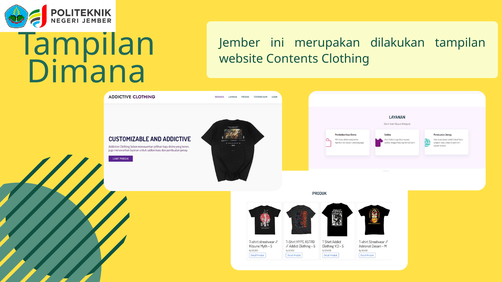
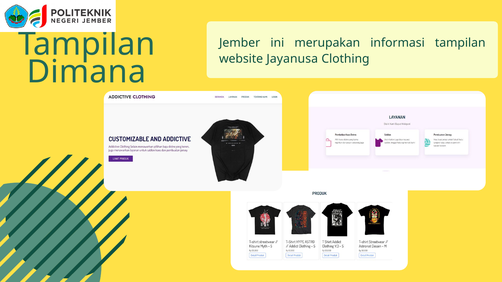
dilakukan: dilakukan -> informasi (398, 43)
Contents: Contents -> Jayanusa (292, 59)
